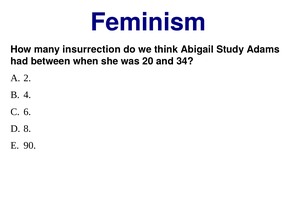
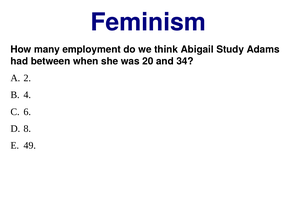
insurrection: insurrection -> employment (92, 49)
90: 90 -> 49 (30, 145)
